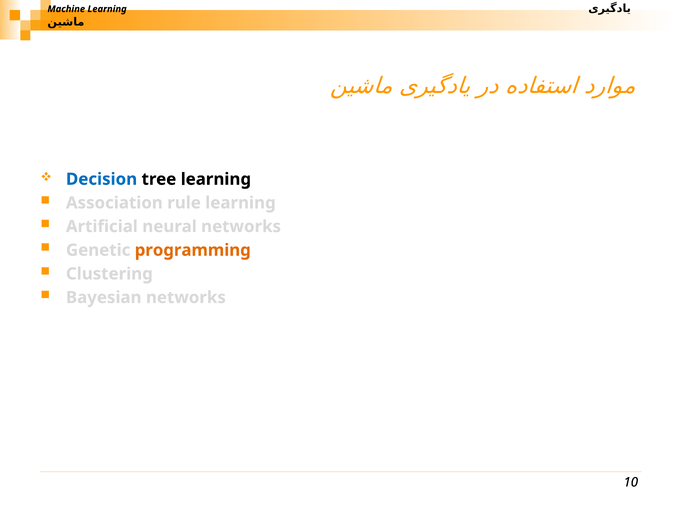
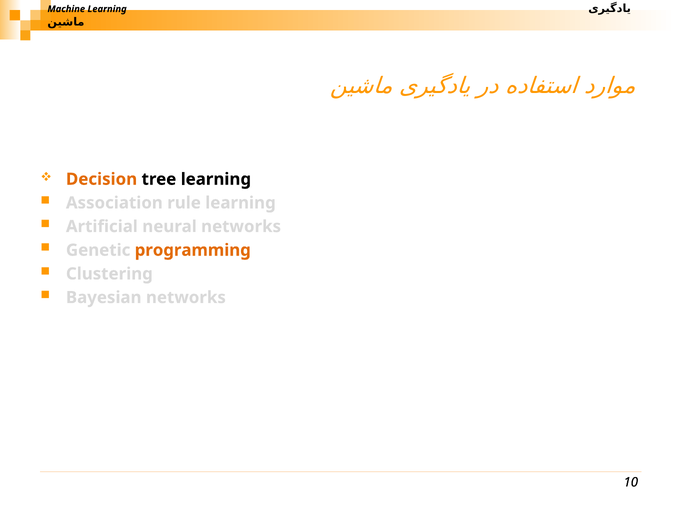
Decision colour: blue -> orange (102, 179)
